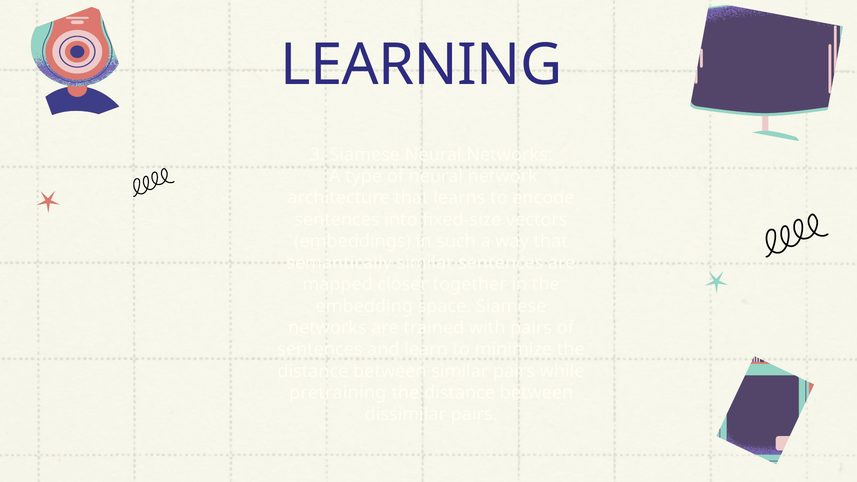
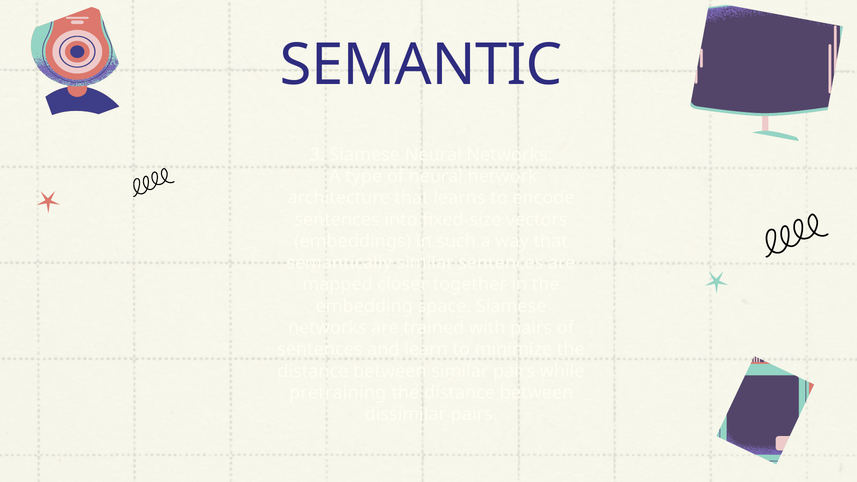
LEARNING: LEARNING -> SEMANTIC (421, 65)
